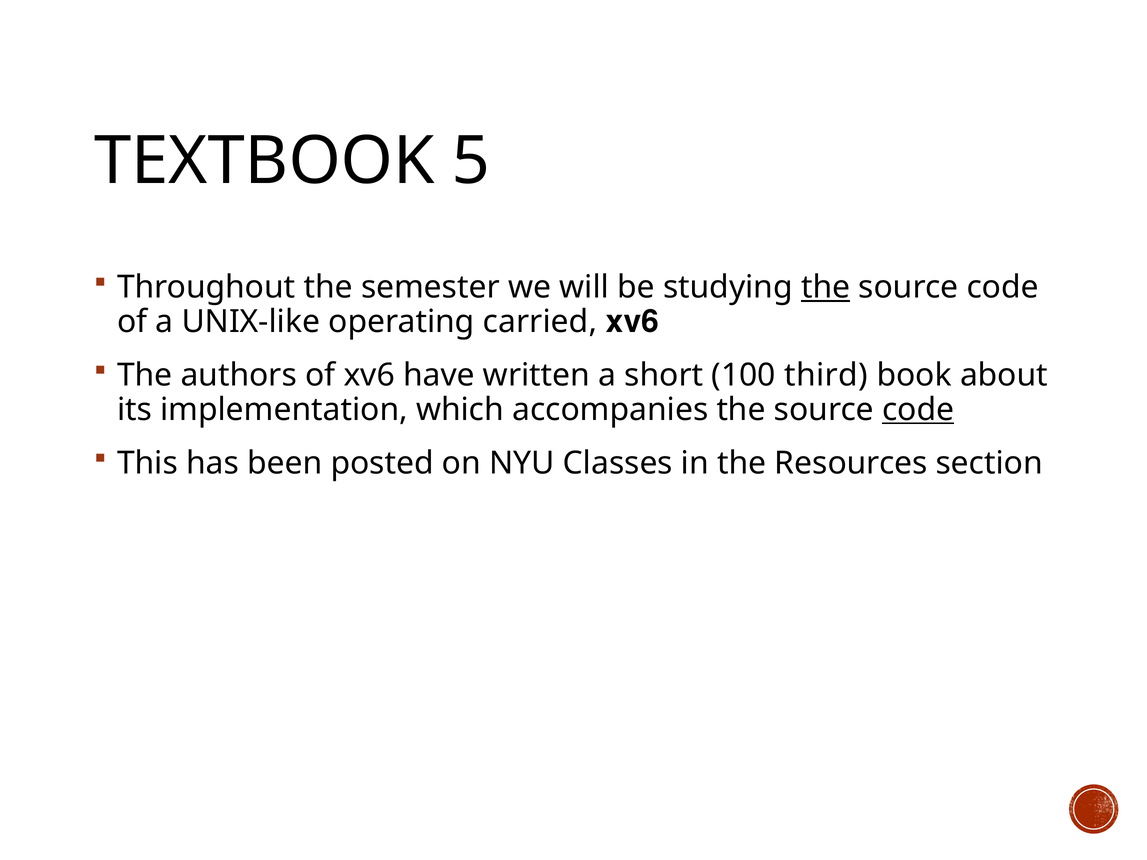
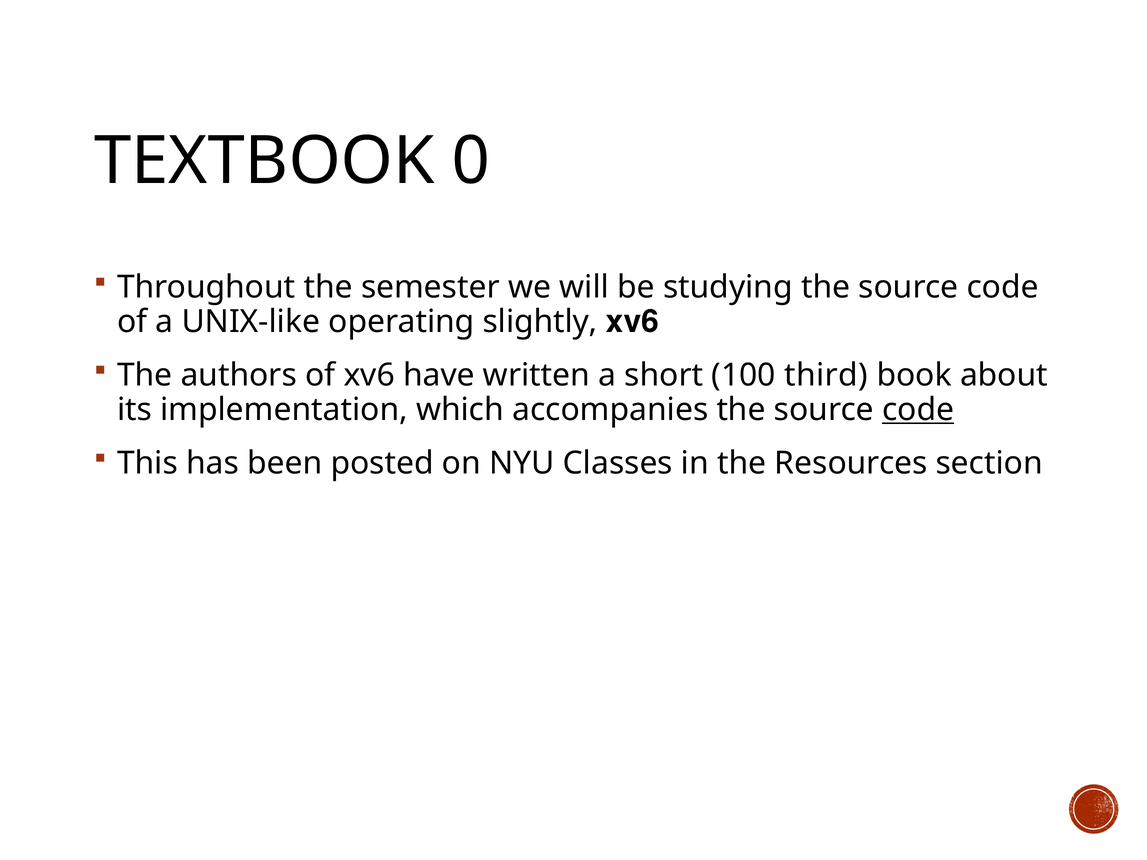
5: 5 -> 0 (471, 161)
the underline: present -> none (826, 287)
carried: carried -> slightly (540, 322)
